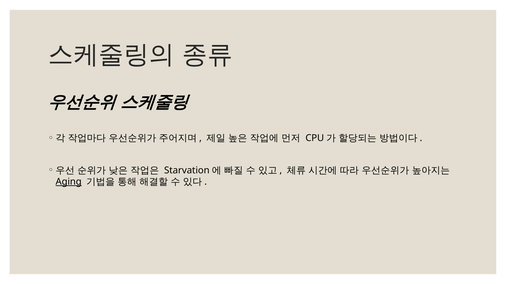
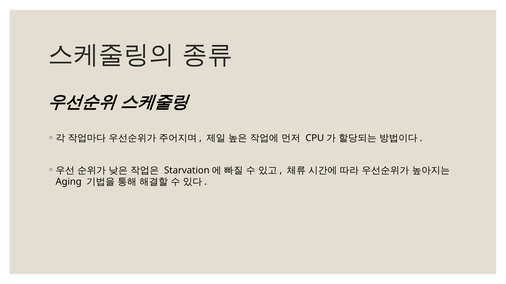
Aging underline: present -> none (69, 182)
